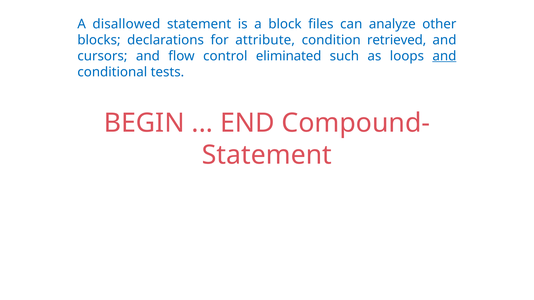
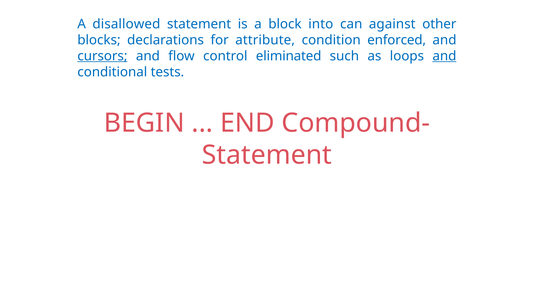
files: files -> into (321, 24)
analyze: analyze -> against (392, 24)
retrieved: retrieved -> enforced (397, 40)
cursors underline: none -> present (102, 56)
